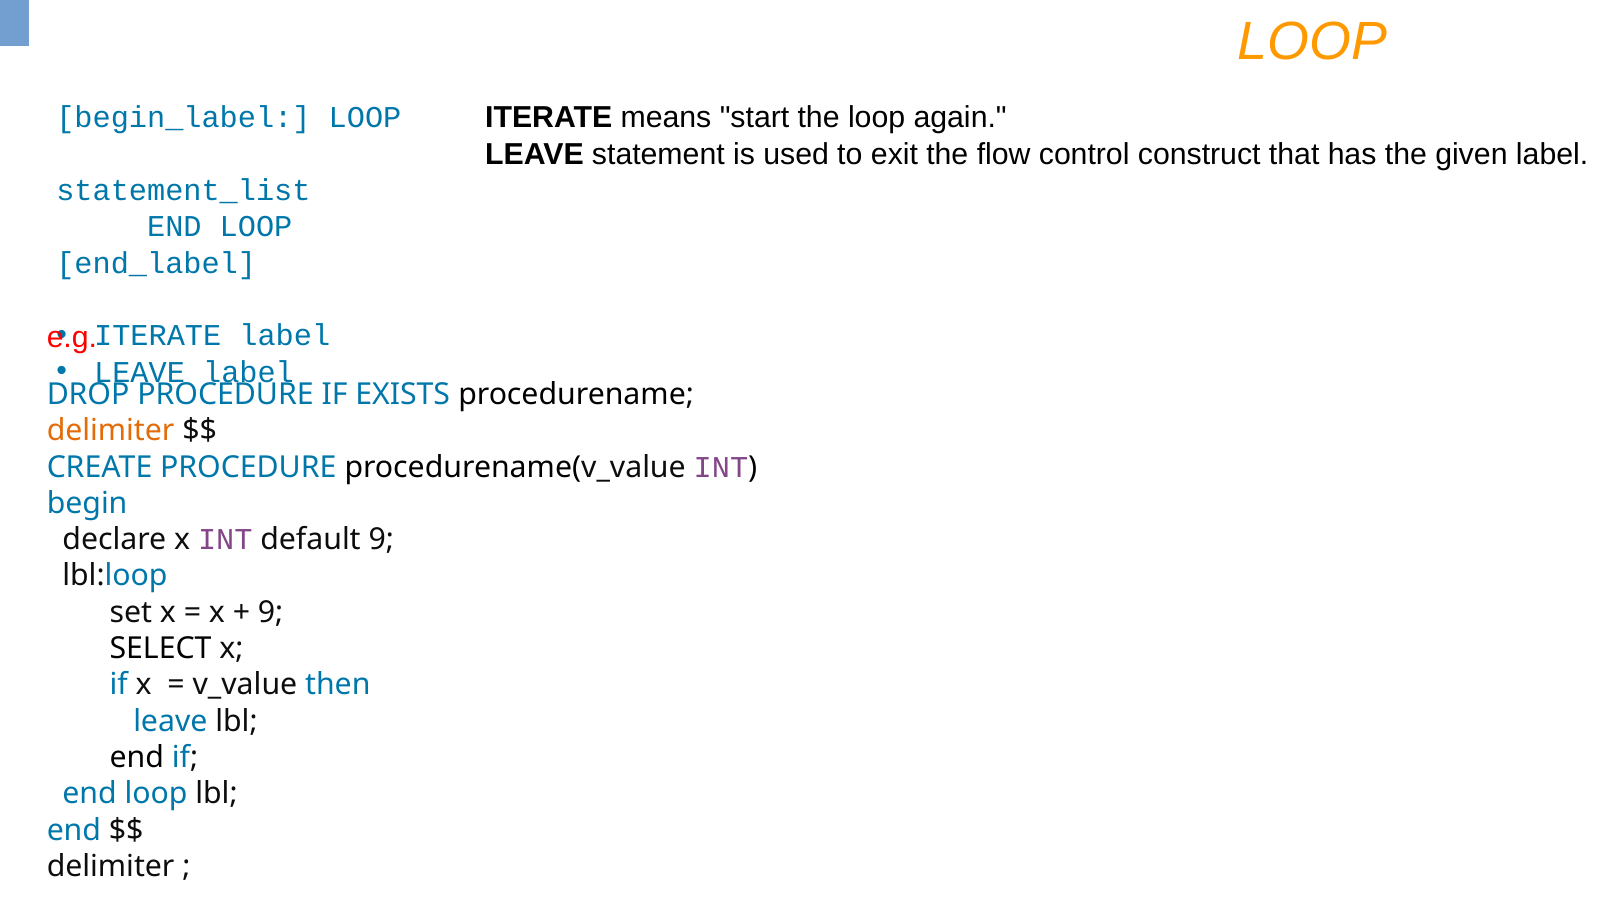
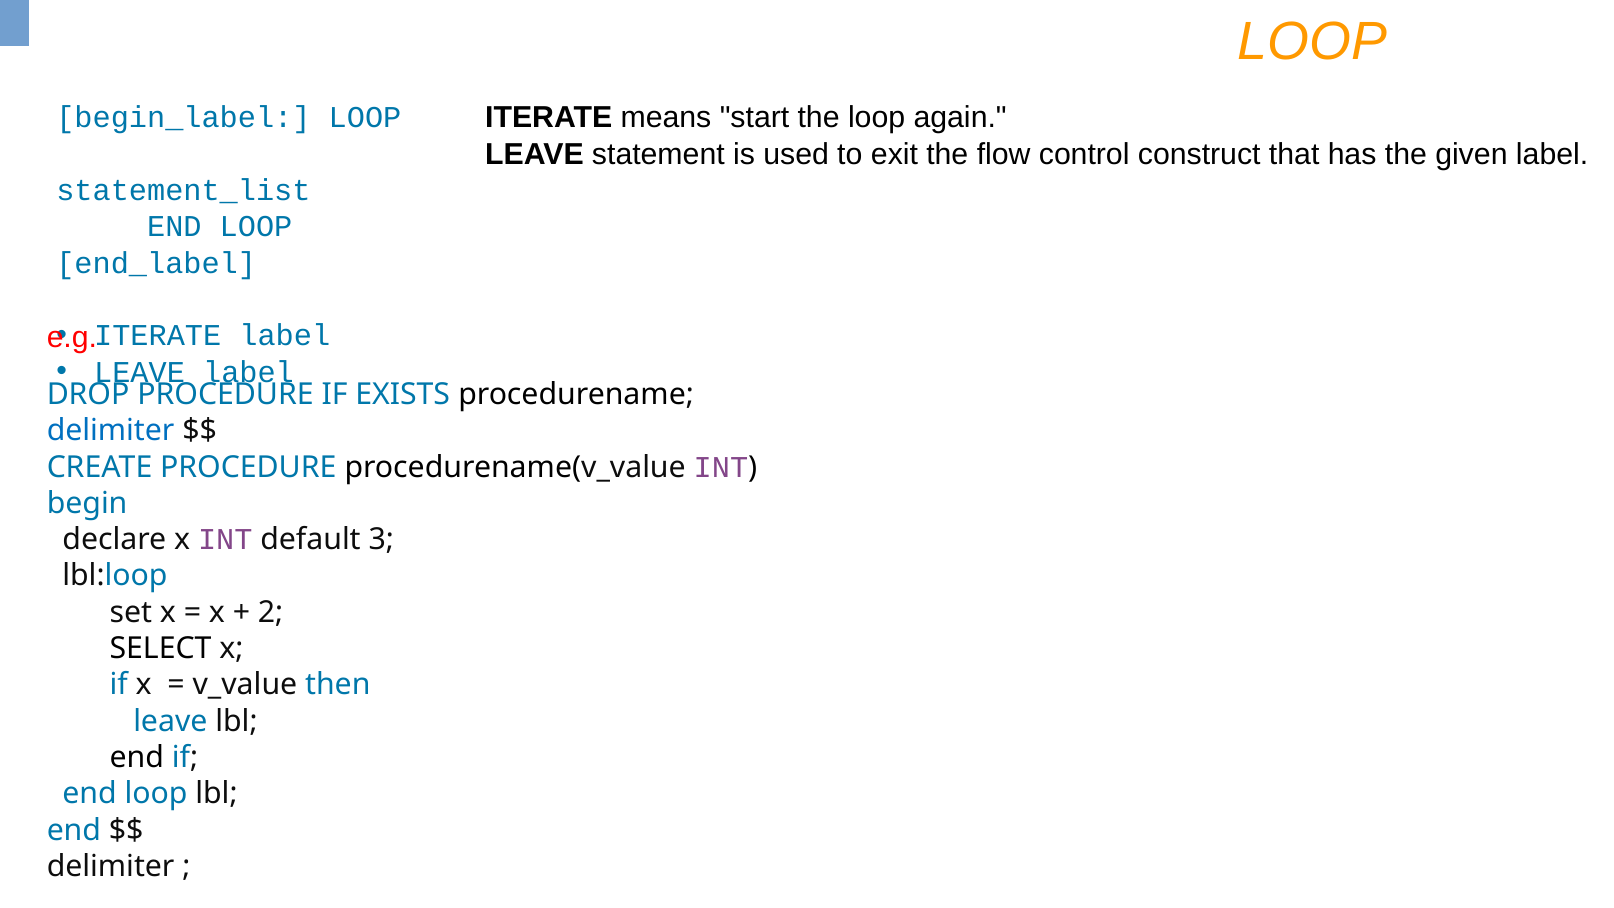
delimiter colour: orange -> blue (111, 431)
default 9: 9 -> 3 (381, 540)
9: 9 -> 2 (271, 612)
